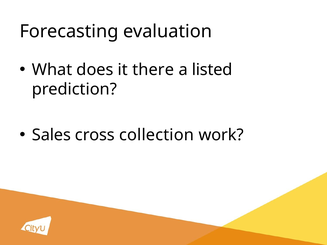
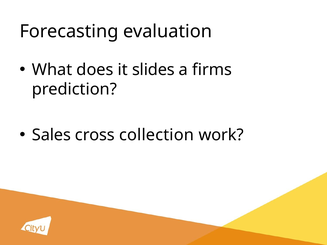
there: there -> slides (153, 70)
listed: listed -> firms (212, 70)
